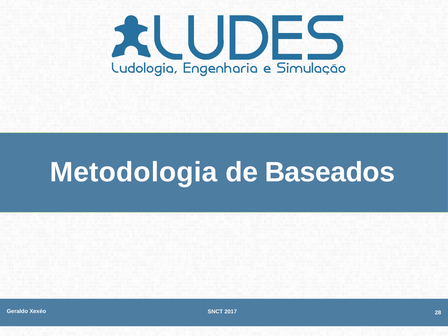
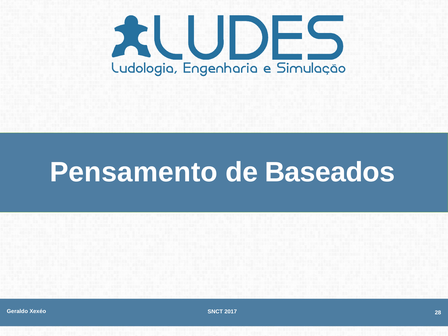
Metodologia: Metodologia -> Pensamento (134, 172)
